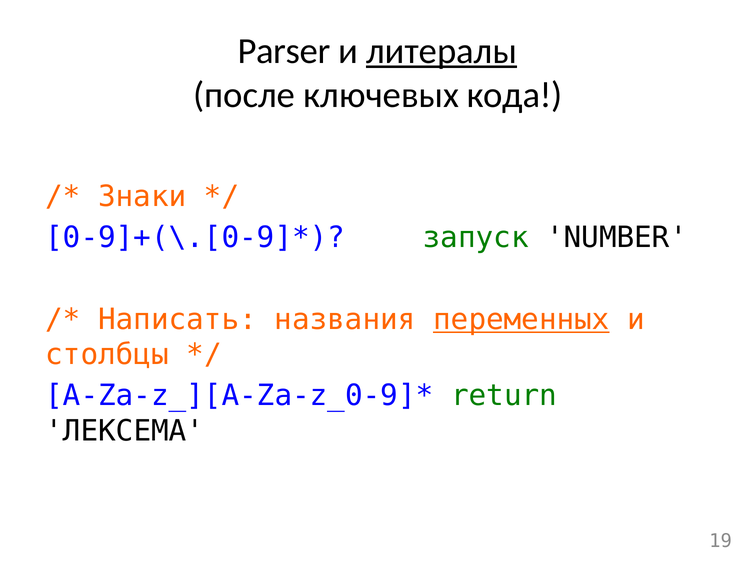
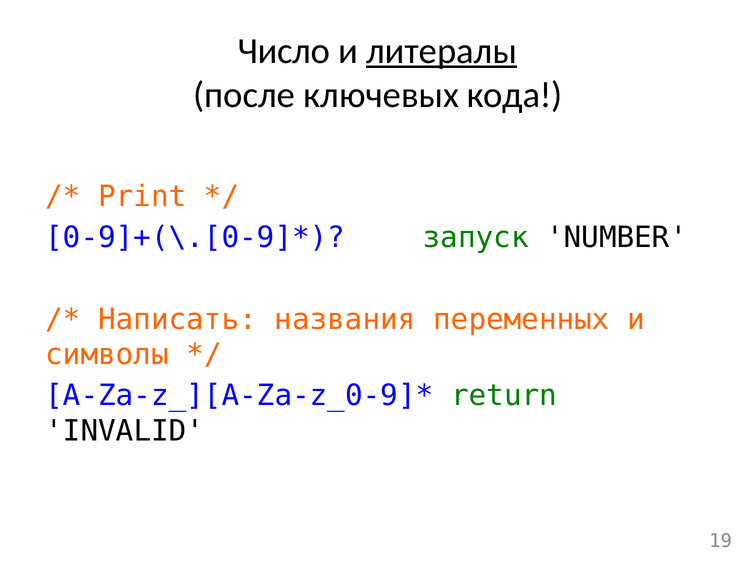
Parser: Parser -> Число (284, 51)
Знаки: Знаки -> Print (142, 197)
переменных underline: present -> none (521, 320)
столбцы: столбцы -> символы (107, 355)
ЛЕКСЕМА: ЛЕКСЕМА -> INVALID (125, 431)
